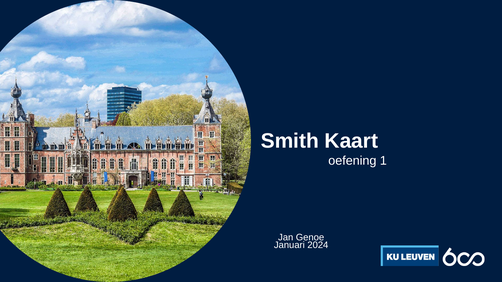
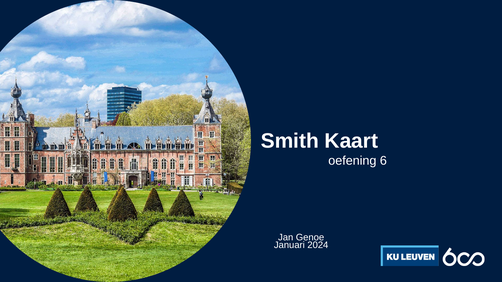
1: 1 -> 6 (383, 161)
